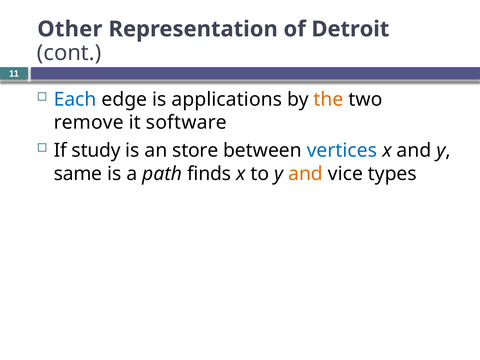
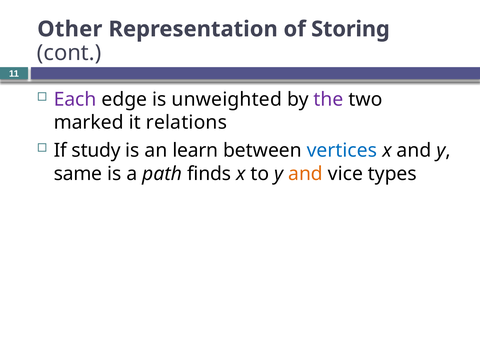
Detroit: Detroit -> Storing (350, 29)
Each colour: blue -> purple (75, 99)
applications: applications -> unweighted (227, 99)
the colour: orange -> purple (329, 99)
remove: remove -> marked (89, 123)
software: software -> relations (186, 123)
store: store -> learn (195, 150)
